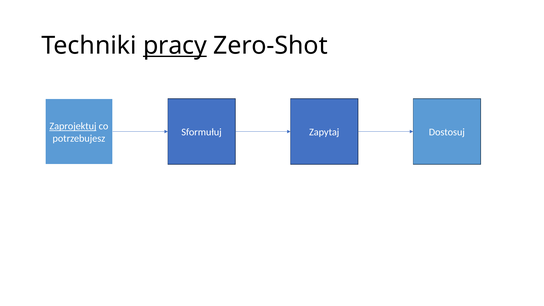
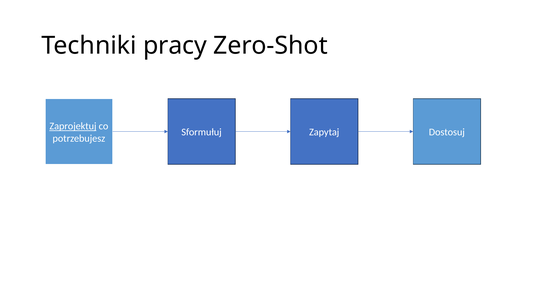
pracy underline: present -> none (175, 46)
